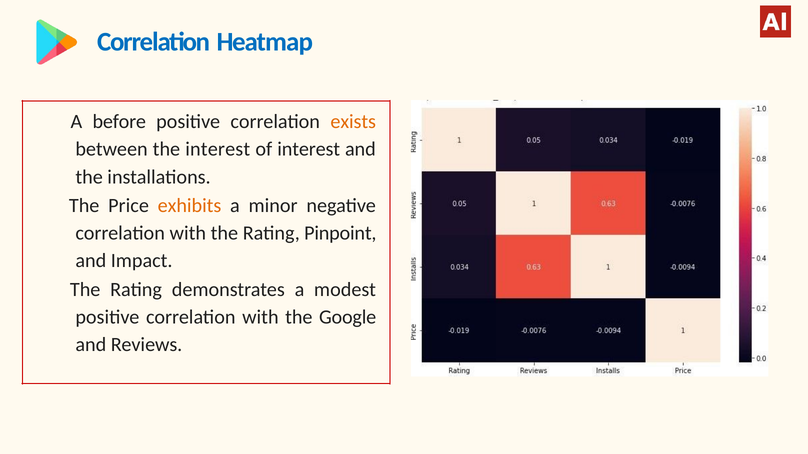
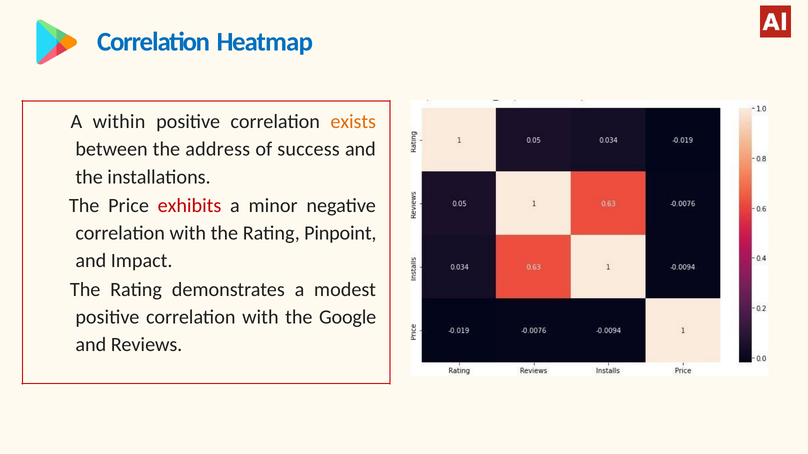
before: before -> within (119, 122)
the interest: interest -> address (218, 149)
of interest: interest -> success (309, 149)
exhibits colour: orange -> red (190, 206)
